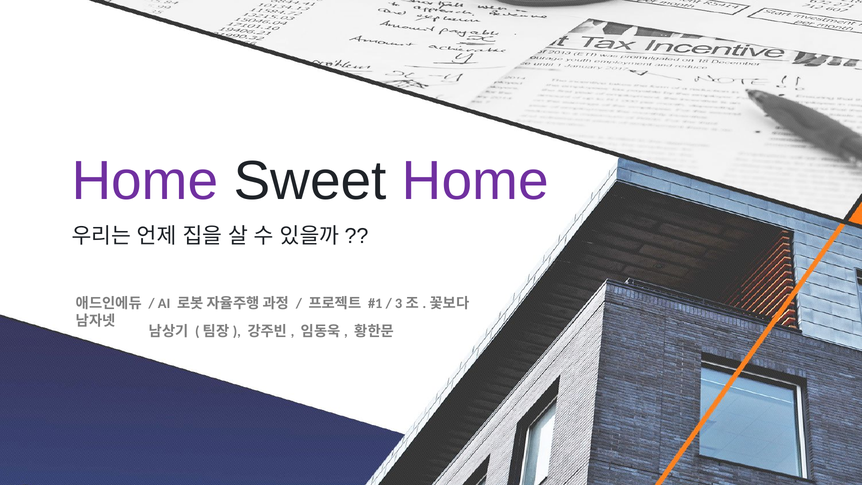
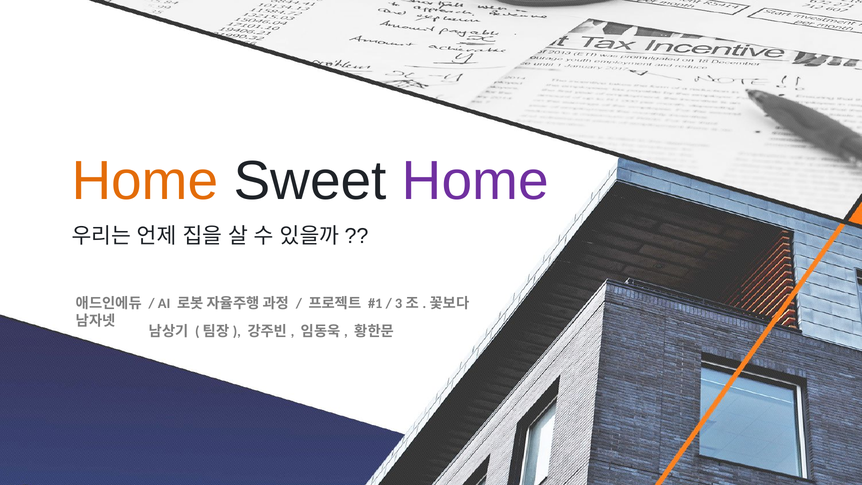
Home colour: purple -> orange (145, 181)
